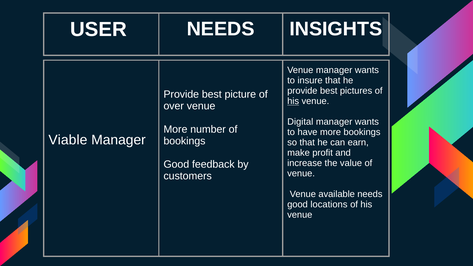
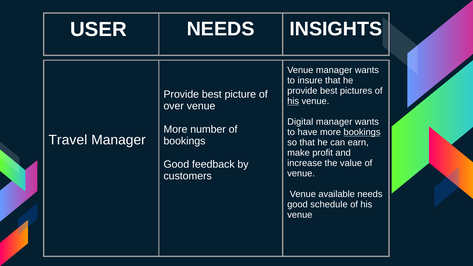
bookings underline: none -> present (362, 132)
Viable: Viable -> Travel (68, 140)
locations: locations -> schedule (329, 205)
